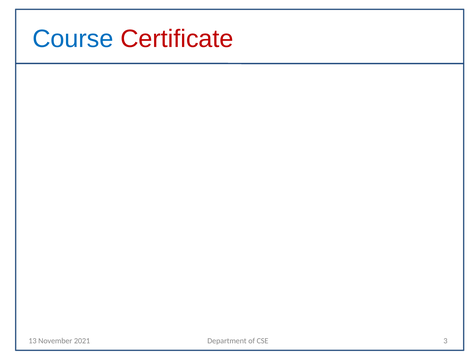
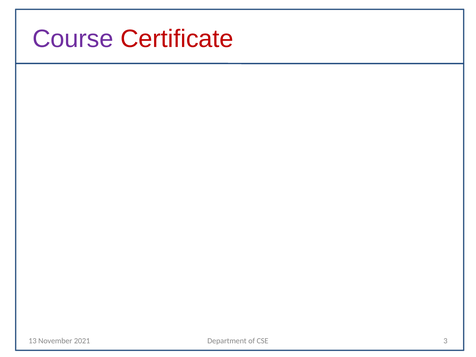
Course colour: blue -> purple (73, 39)
